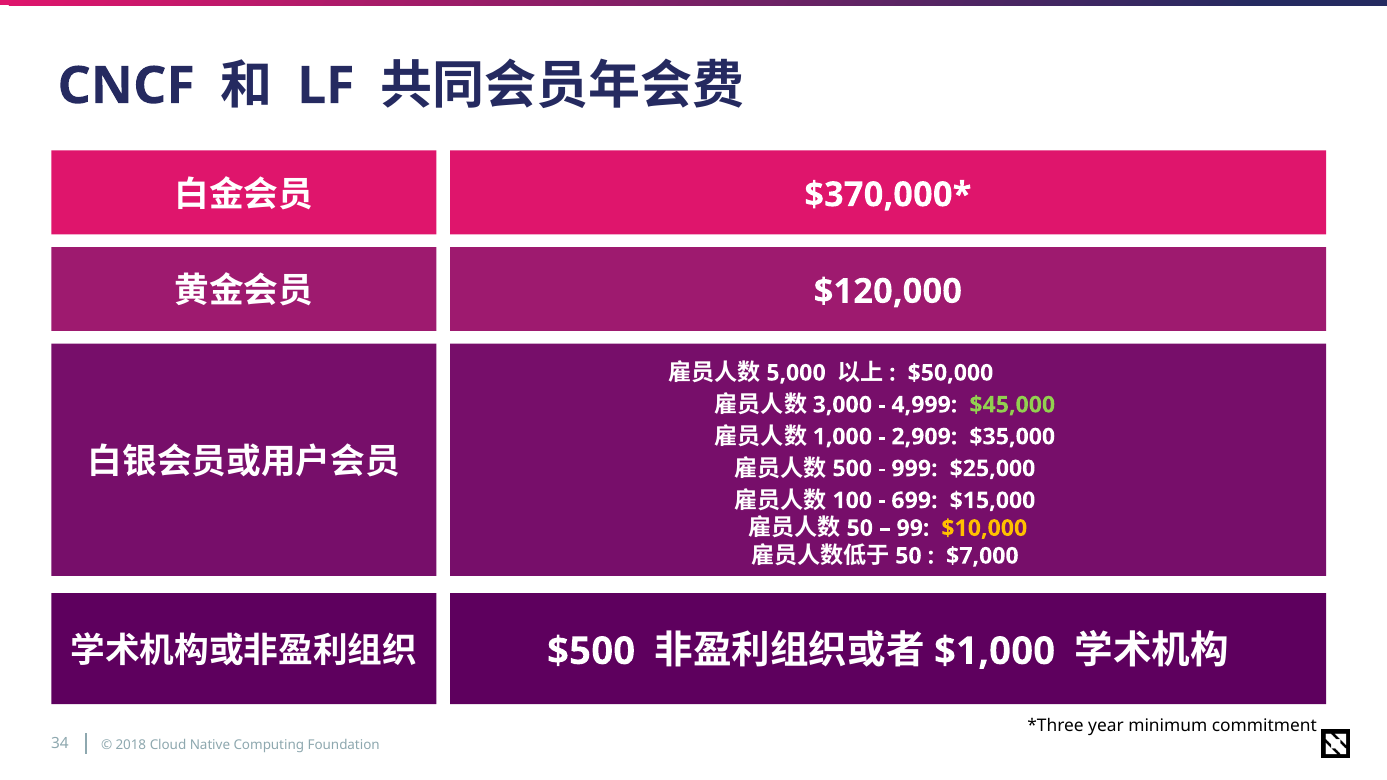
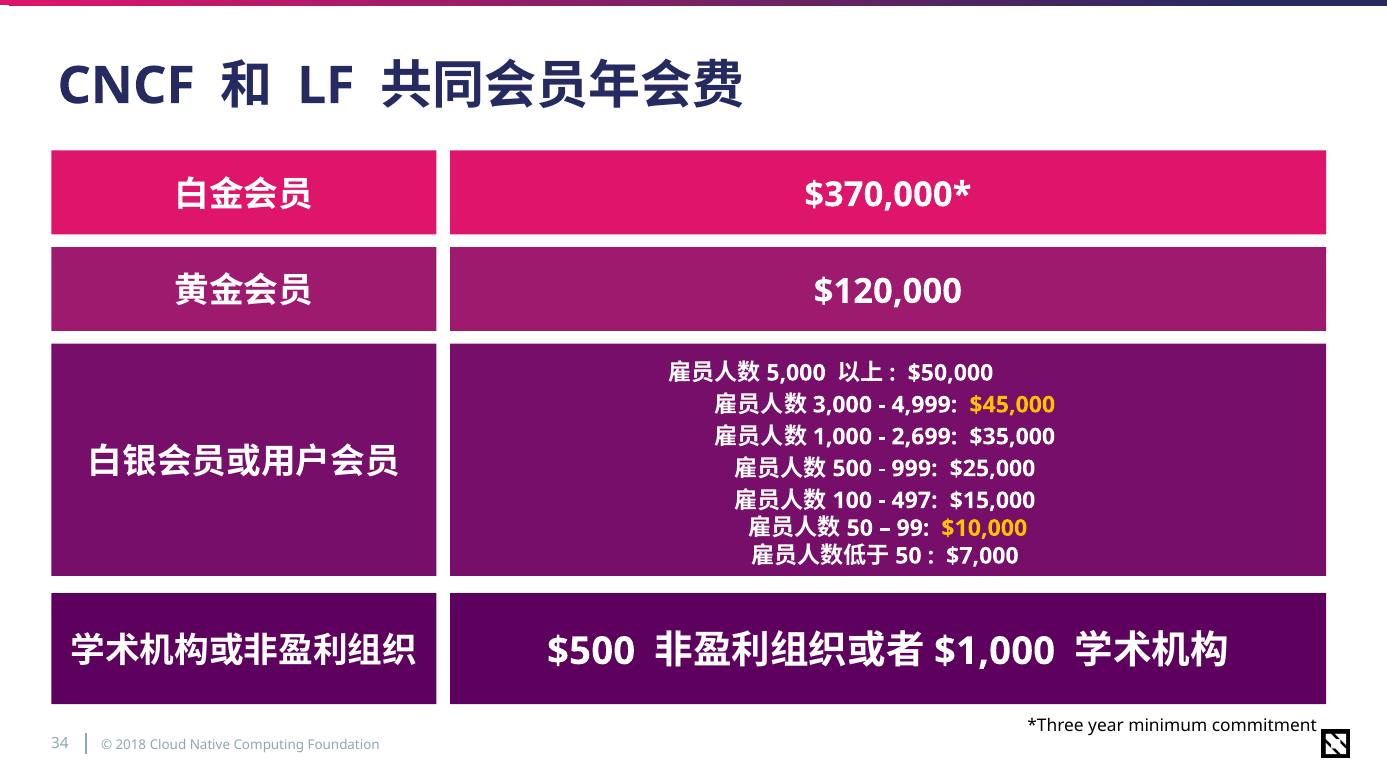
$45,000 colour: light green -> yellow (1012, 405)
2,909: 2,909 -> 2,699 (924, 437)
699: 699 -> 497 (914, 501)
